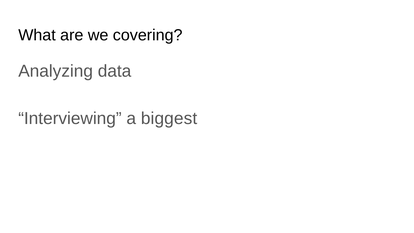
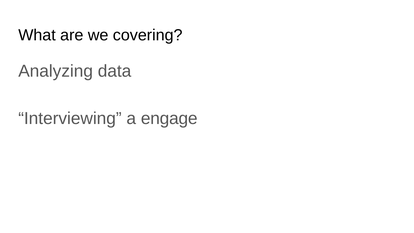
biggest: biggest -> engage (169, 119)
